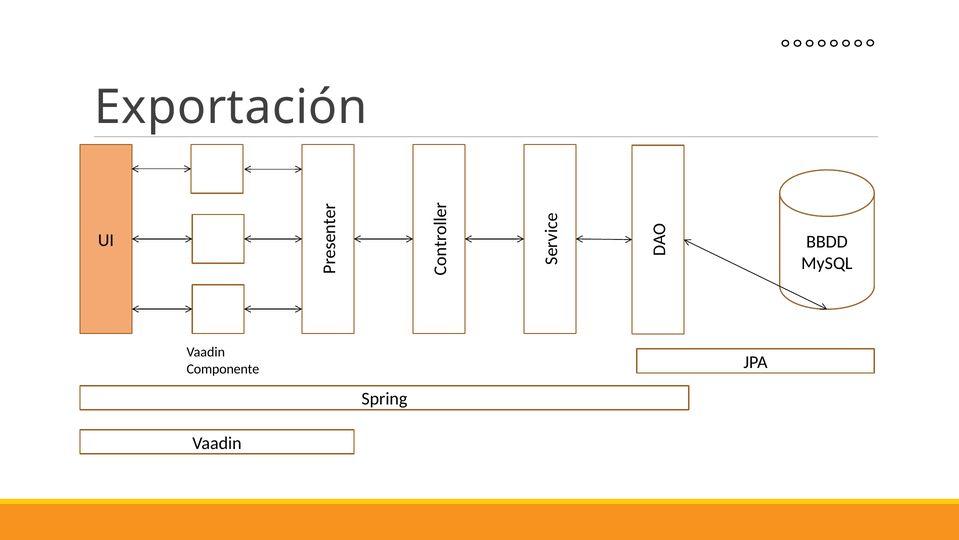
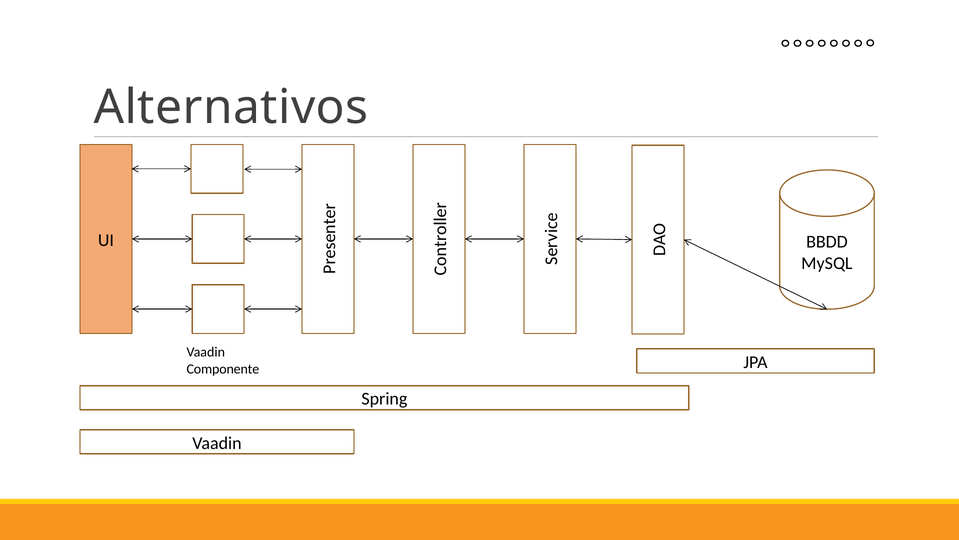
Exportación: Exportación -> Alternativos (231, 107)
